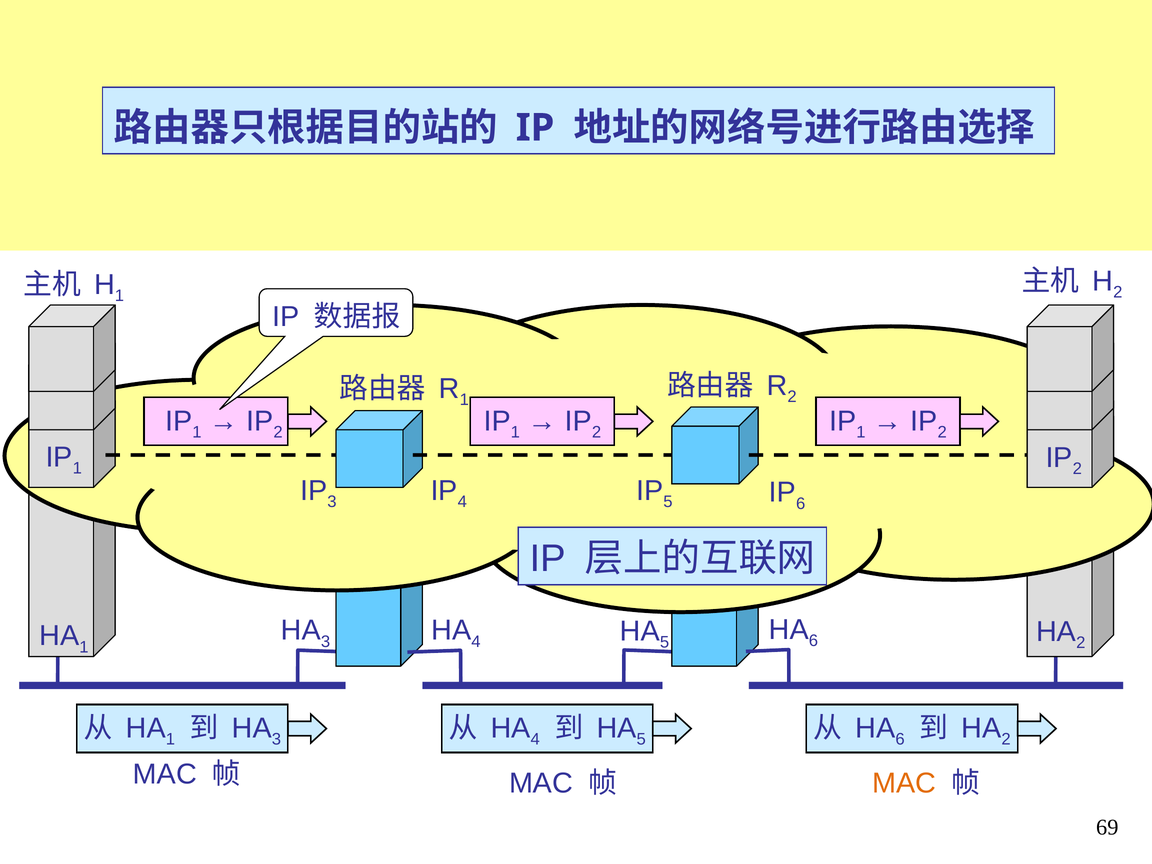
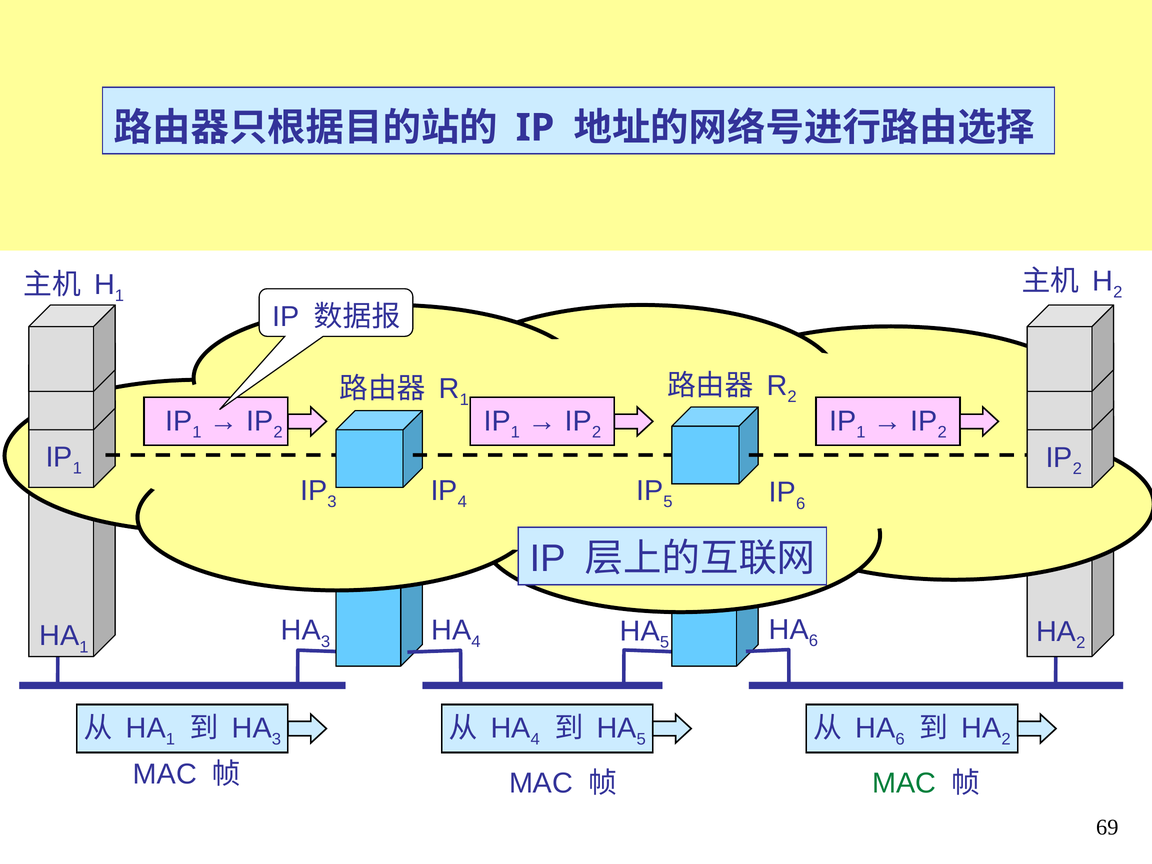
MAC colour: orange -> green (904, 783)
